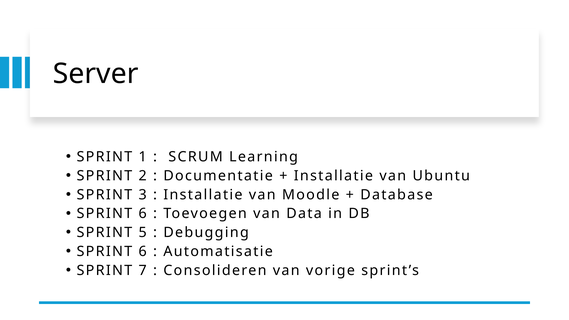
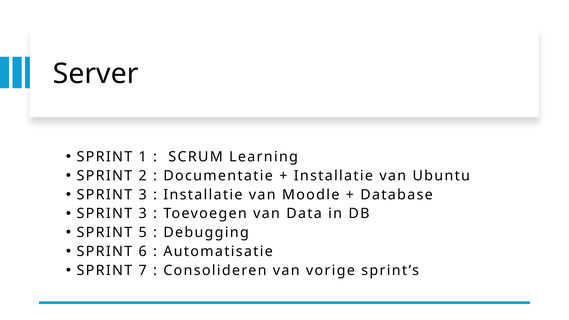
6: 6 -> 3 (143, 214)
